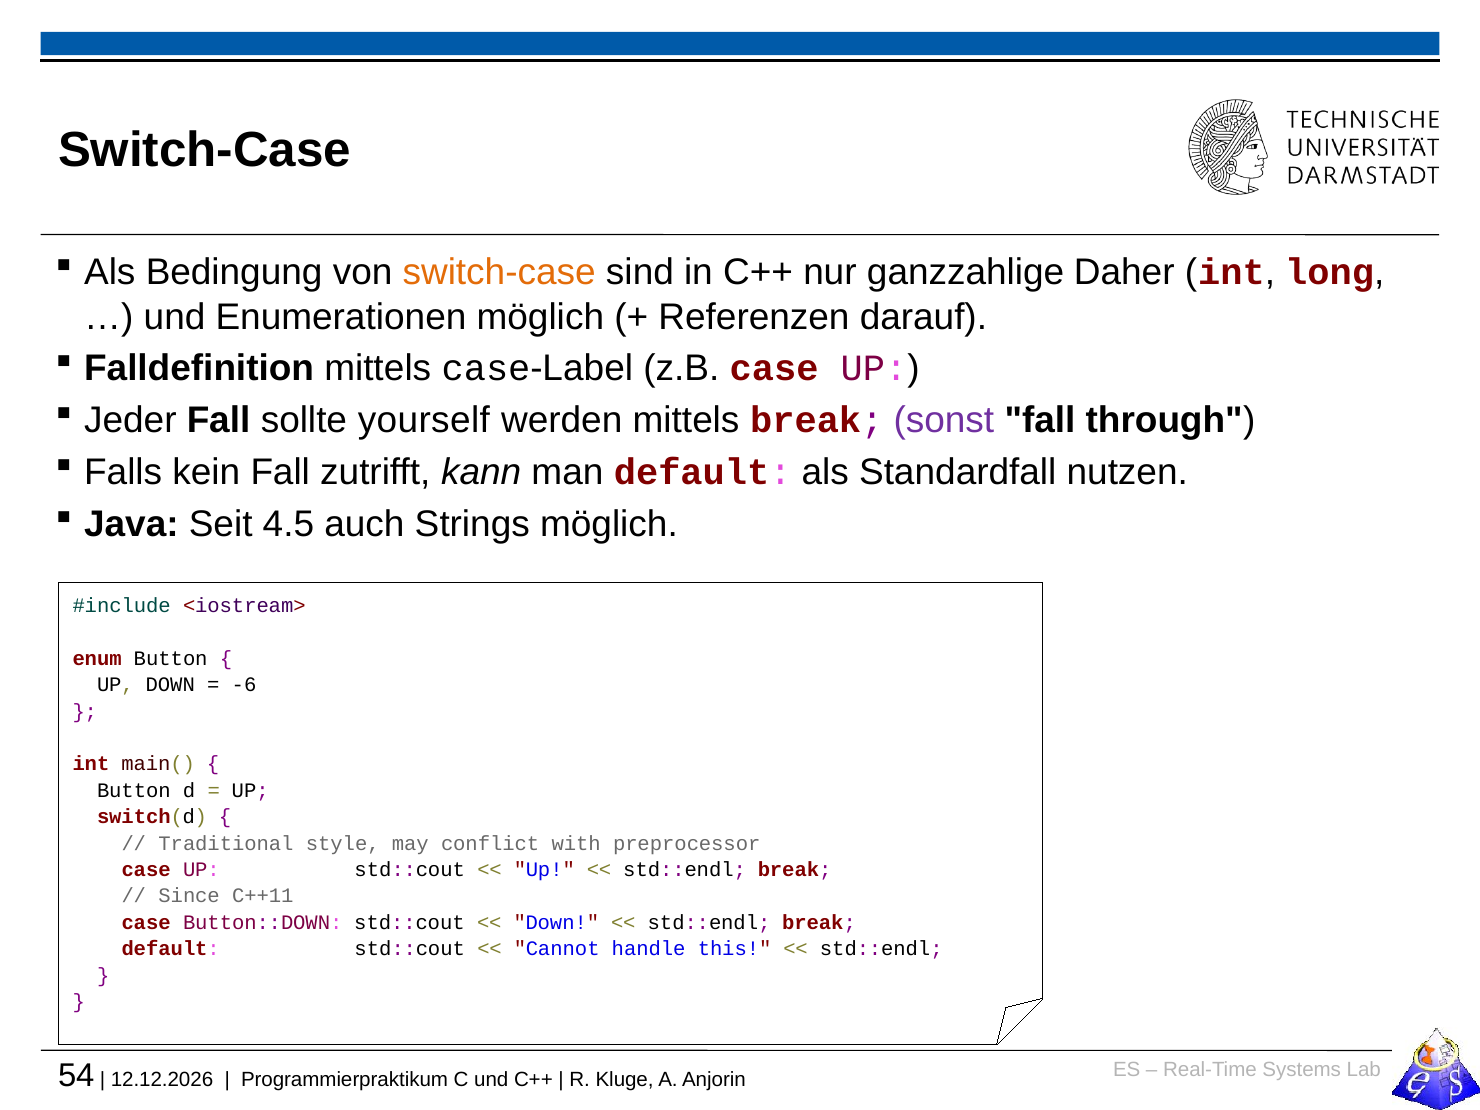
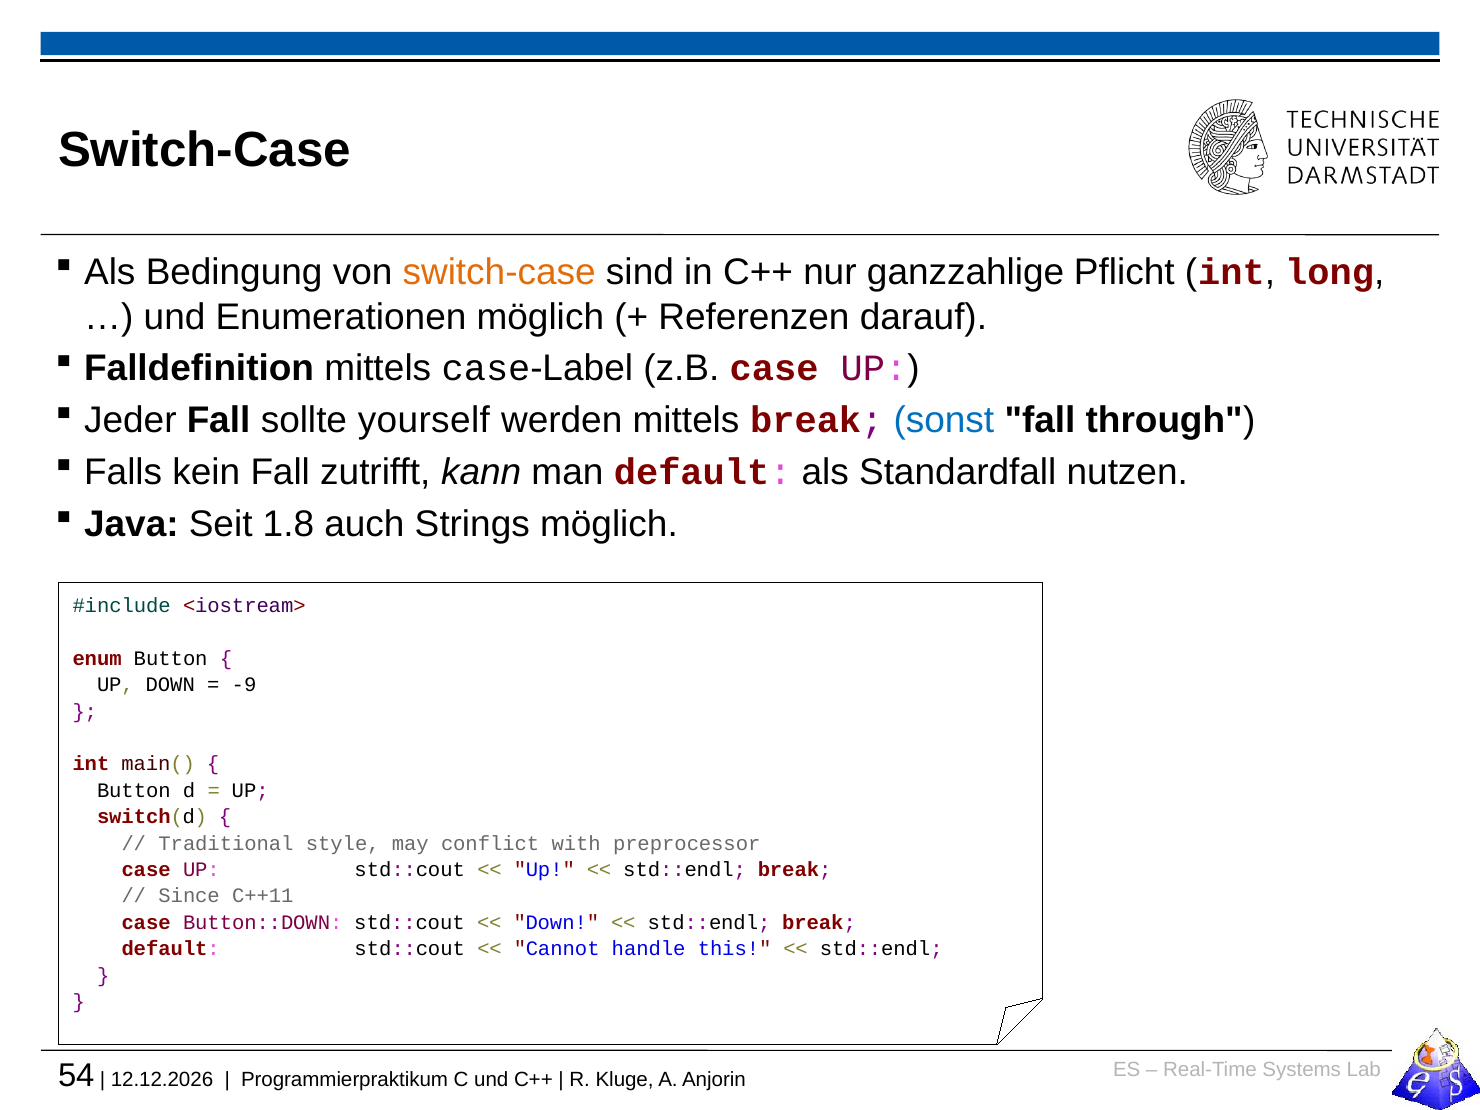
Daher: Daher -> Pflicht (1124, 272)
sonst colour: purple -> blue (944, 420)
4.5: 4.5 -> 1.8 (288, 524)
-6: -6 -> -9 (244, 685)
